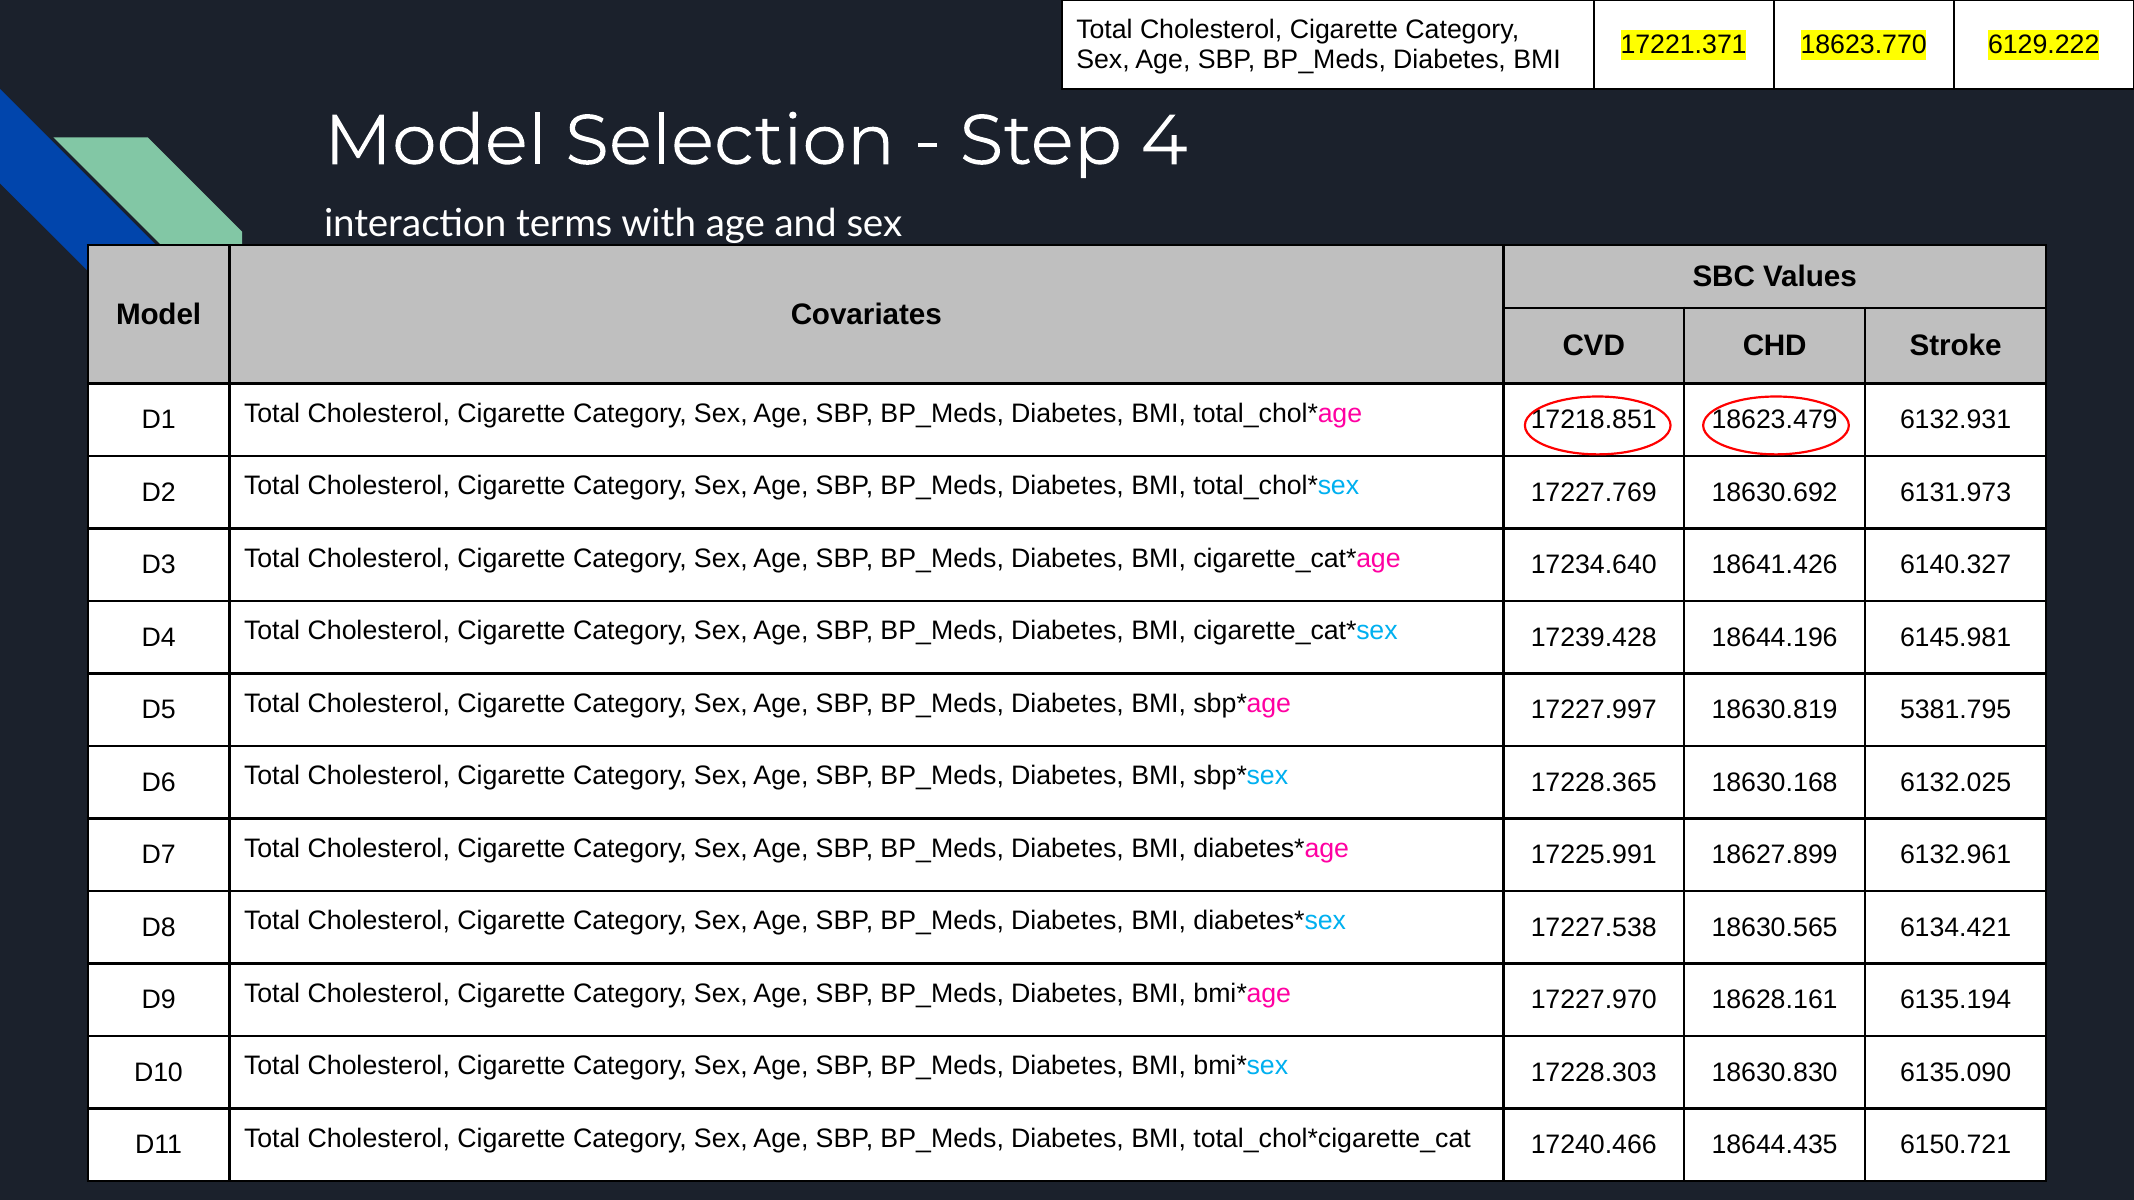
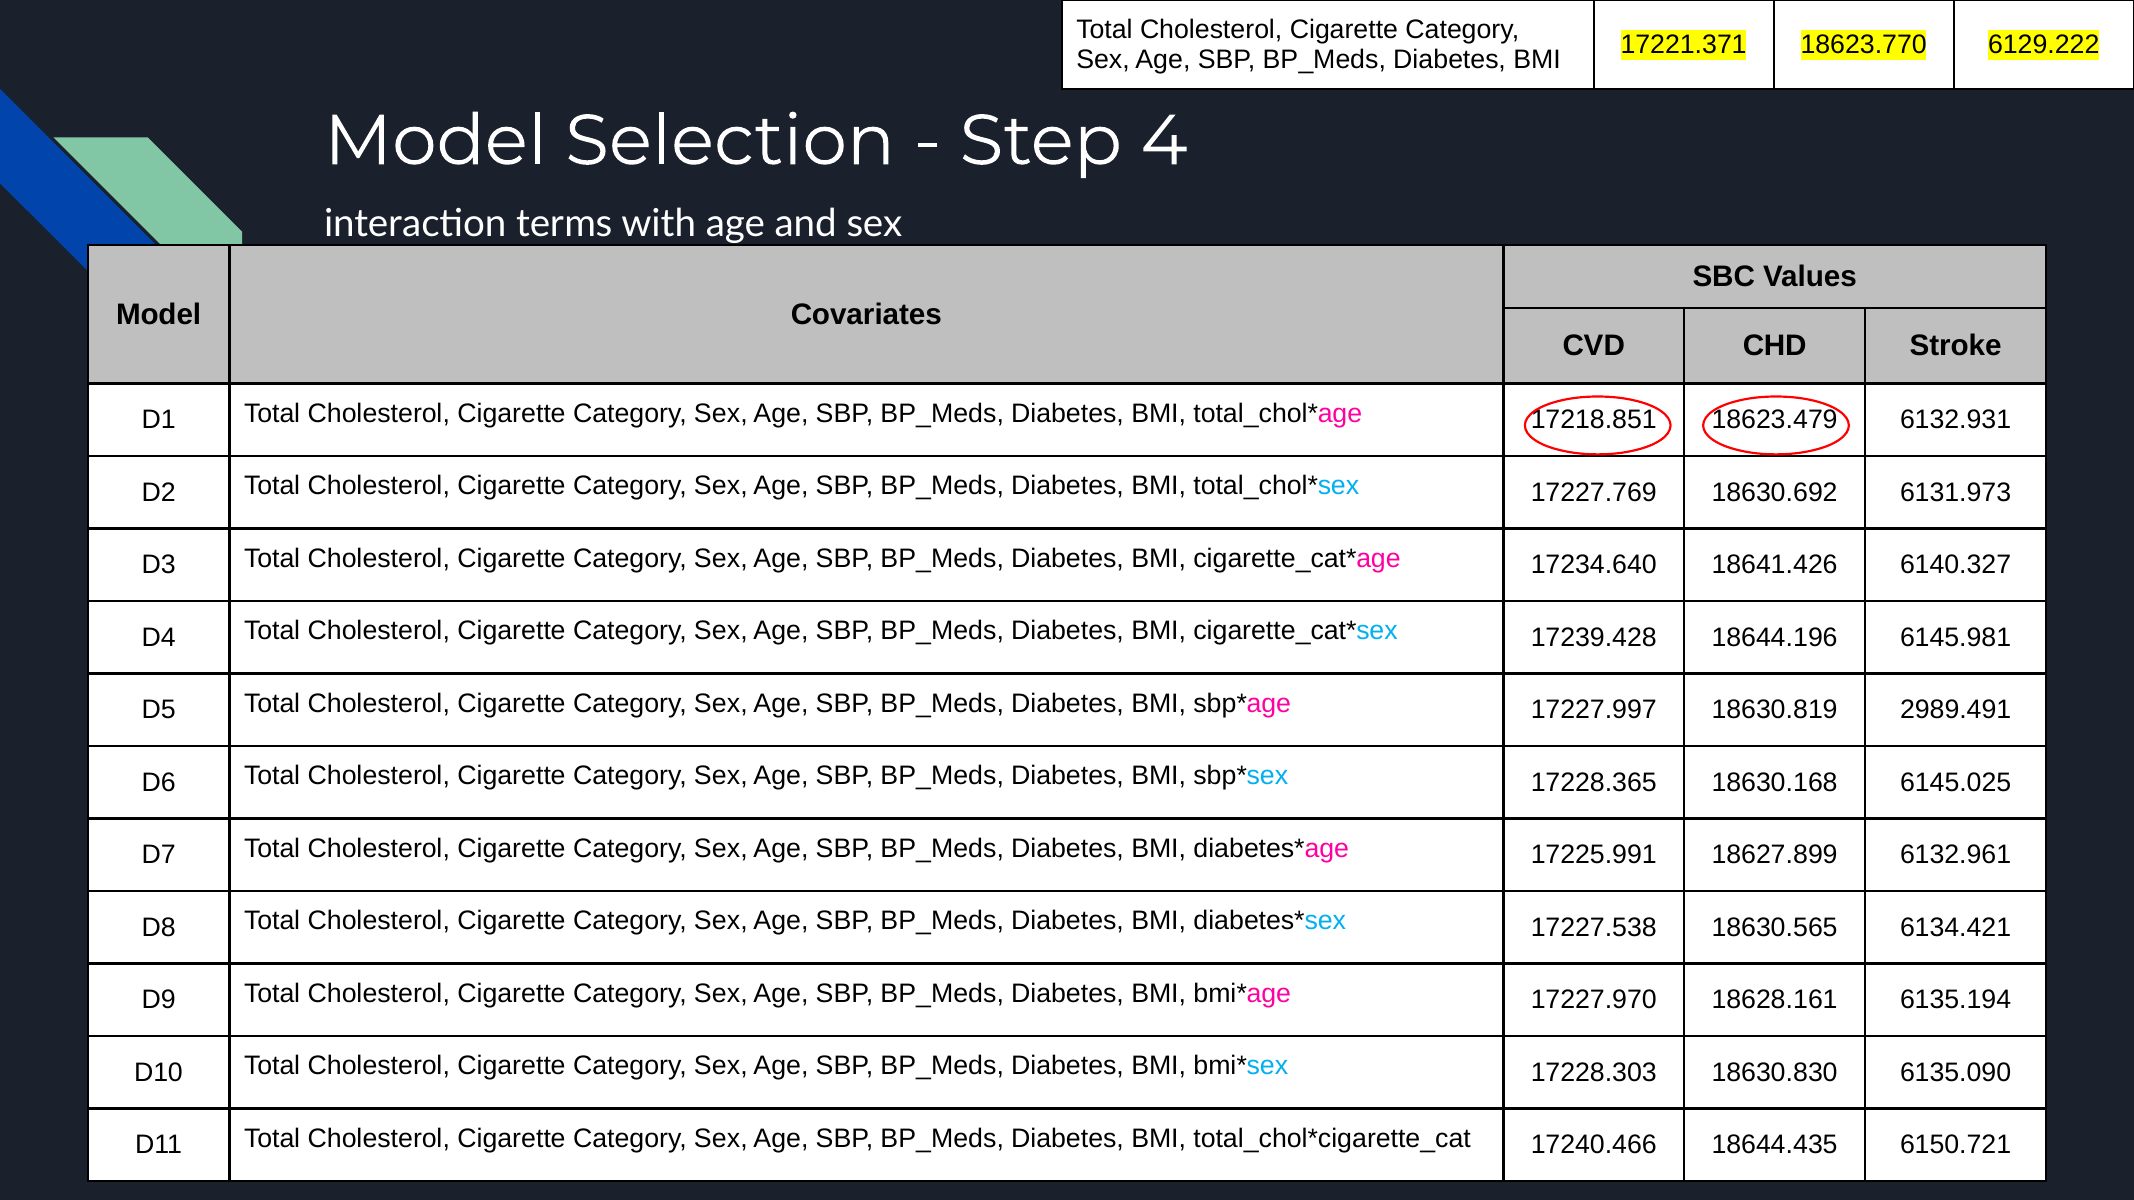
5381.795: 5381.795 -> 2989.491 (1956, 710)
6132.025: 6132.025 -> 6145.025 (1956, 783)
